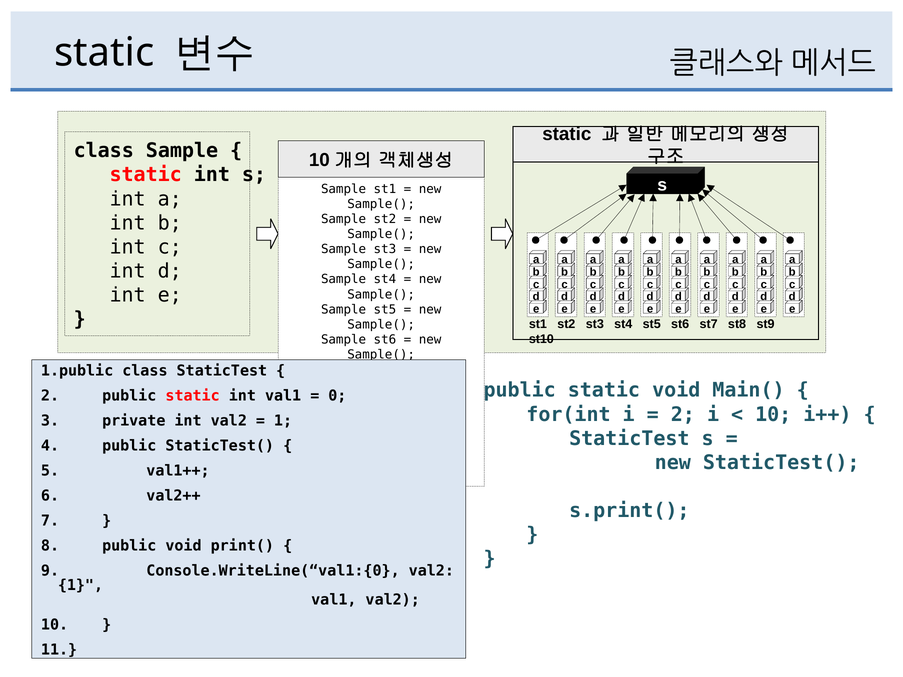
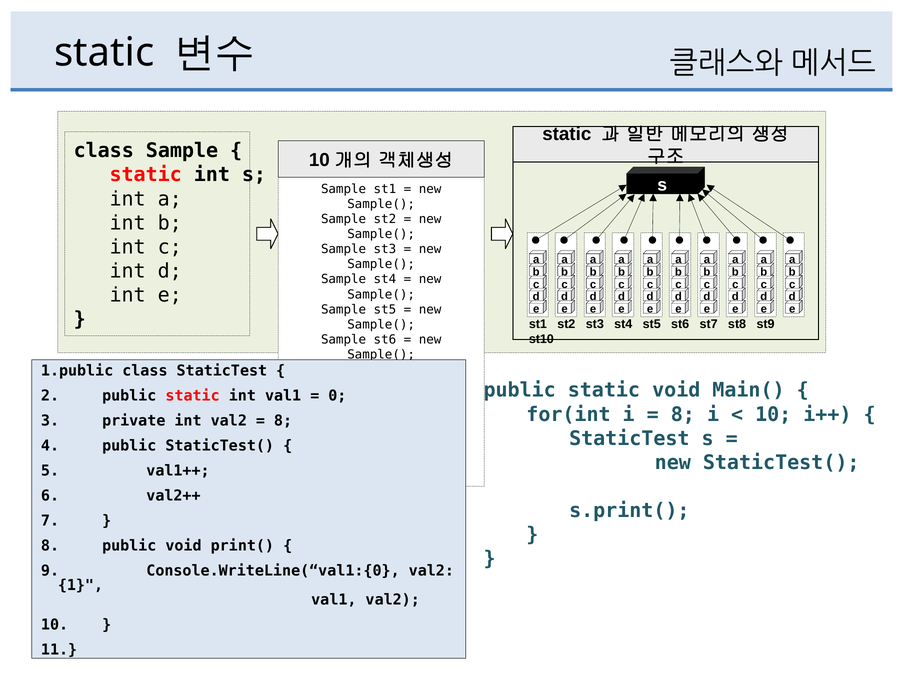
2: 2 -> 8 (683, 415)
1: 1 -> 8 (283, 421)
